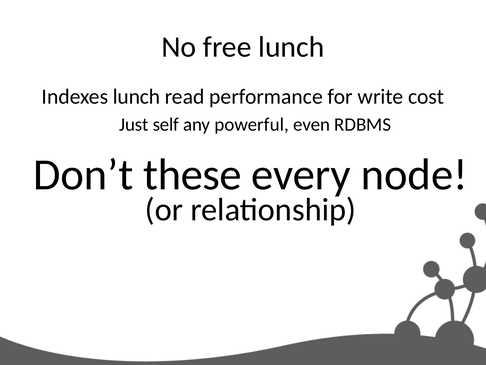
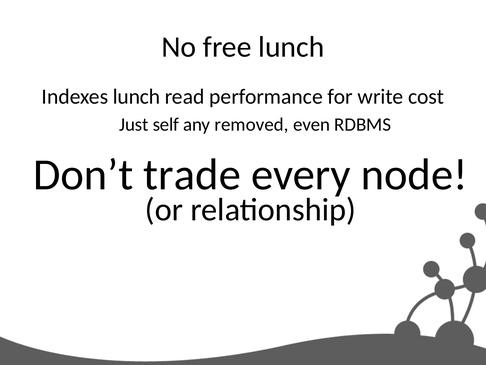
powerful: powerful -> removed (252, 124)
these: these -> trade (192, 174)
